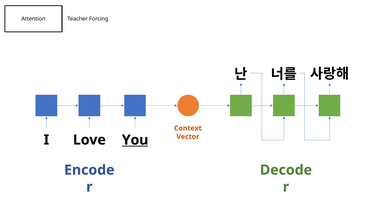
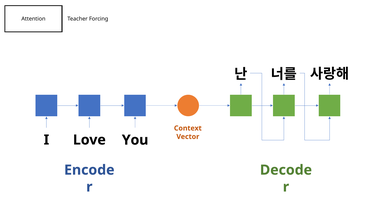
You underline: present -> none (135, 140)
